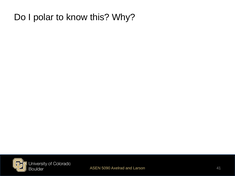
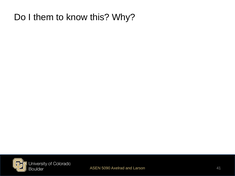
polar: polar -> them (43, 17)
